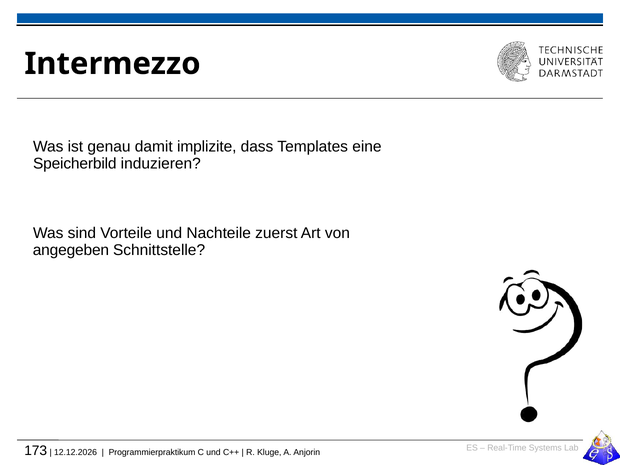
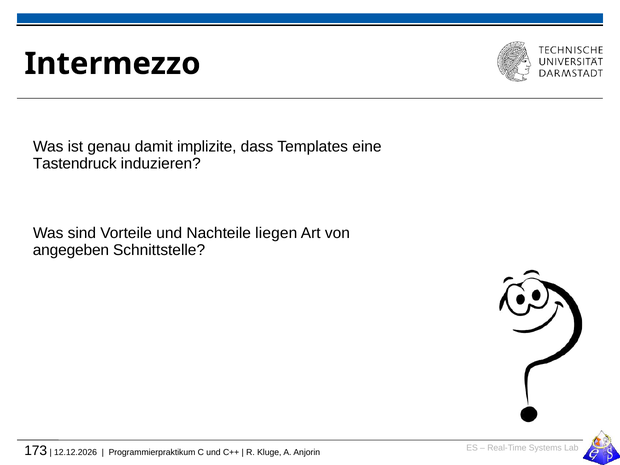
Speicherbild: Speicherbild -> Tastendruck (75, 164)
zuerst: zuerst -> liegen (276, 233)
